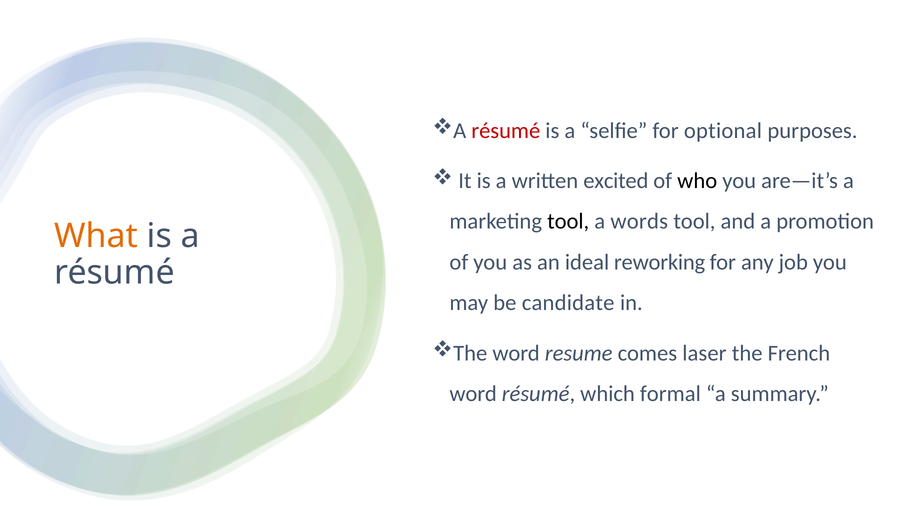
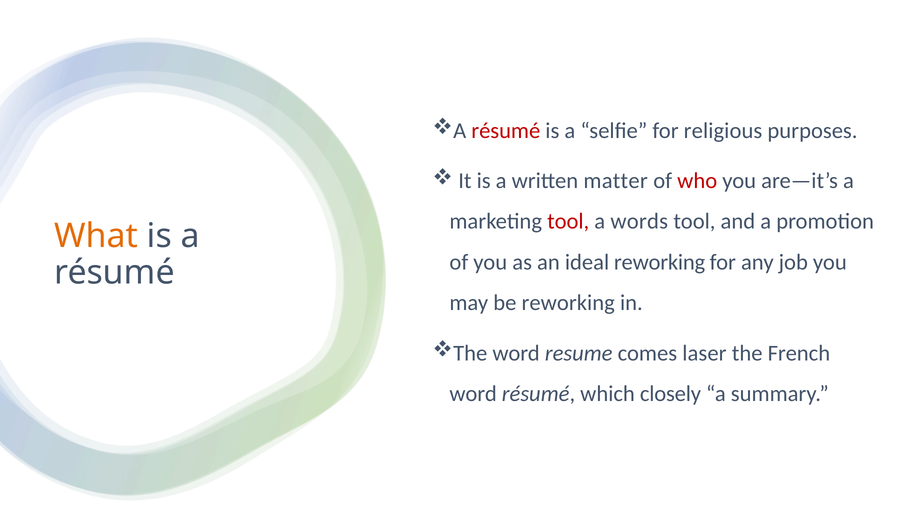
optional: optional -> religious (723, 131)
excited: excited -> matter (616, 181)
who colour: black -> red (697, 181)
tool colour: black -> red (568, 221)
be candidate: candidate -> reworking (568, 303)
formal: formal -> closely (670, 394)
